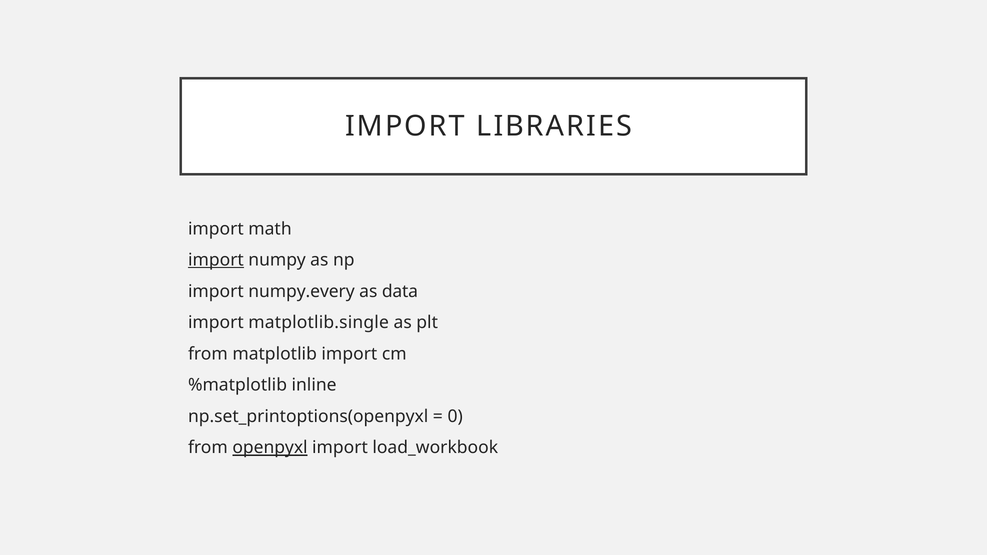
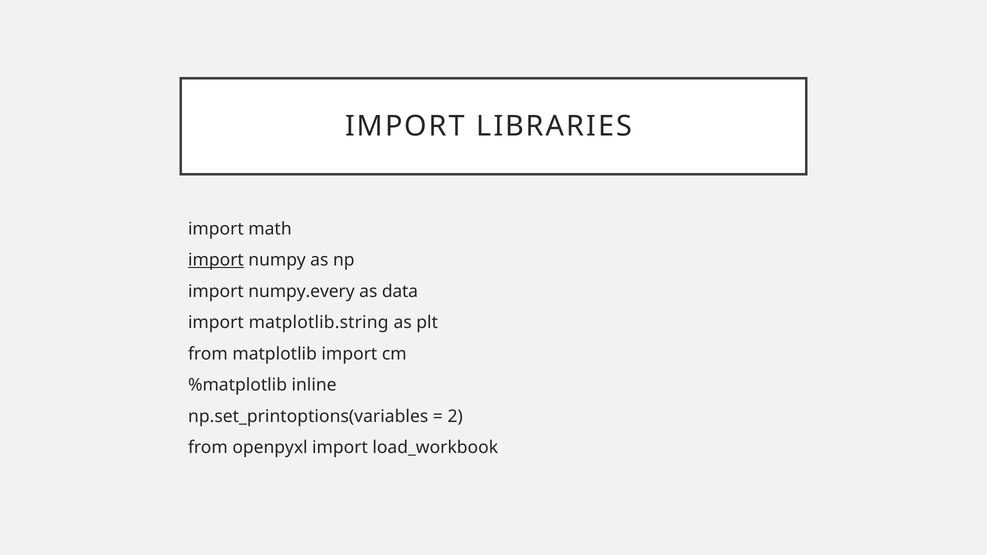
matplotlib.single: matplotlib.single -> matplotlib.string (319, 323)
np.set_printoptions(openpyxl: np.set_printoptions(openpyxl -> np.set_printoptions(variables (308, 417)
0: 0 -> 2 (455, 417)
openpyxl underline: present -> none (270, 448)
